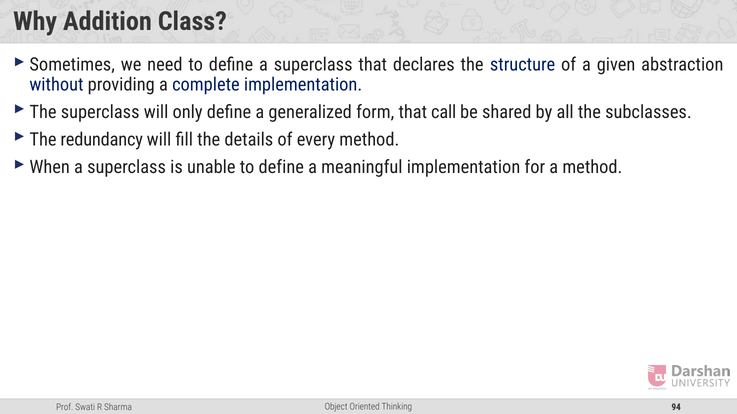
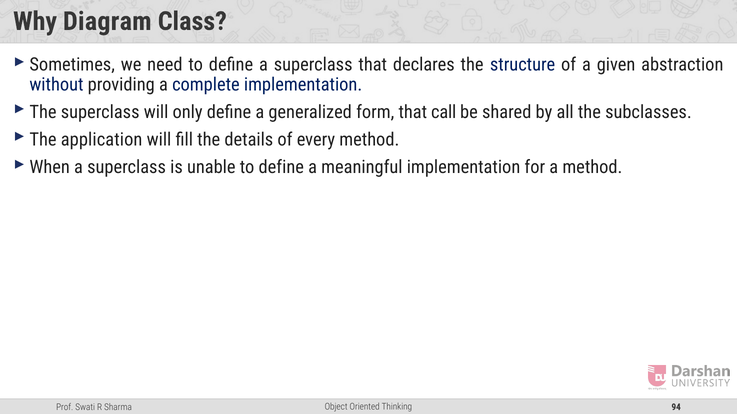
Addition: Addition -> Diagram (107, 21)
redundancy: redundancy -> application (102, 140)
